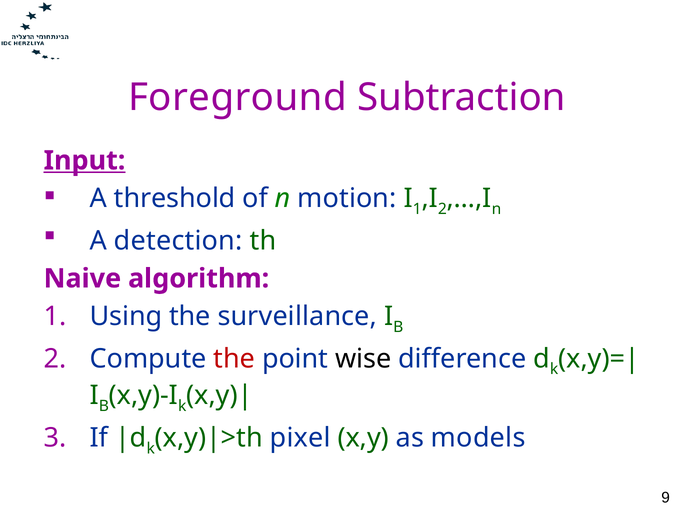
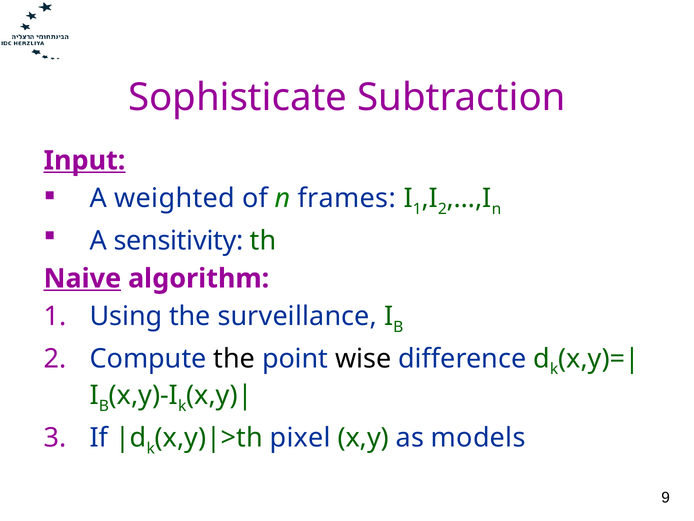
Foreground: Foreground -> Sophisticate (238, 98)
threshold: threshold -> weighted (175, 198)
motion: motion -> frames (347, 198)
detection: detection -> sensitivity (179, 240)
Naive underline: none -> present (82, 278)
the colour: red -> black (234, 358)
